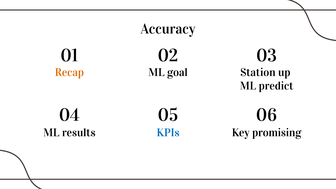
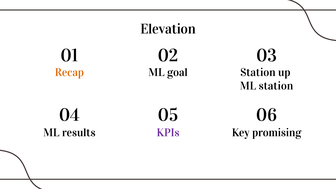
Accuracy: Accuracy -> Elevation (168, 29)
ML predict: predict -> station (276, 86)
KPIs colour: blue -> purple (168, 133)
